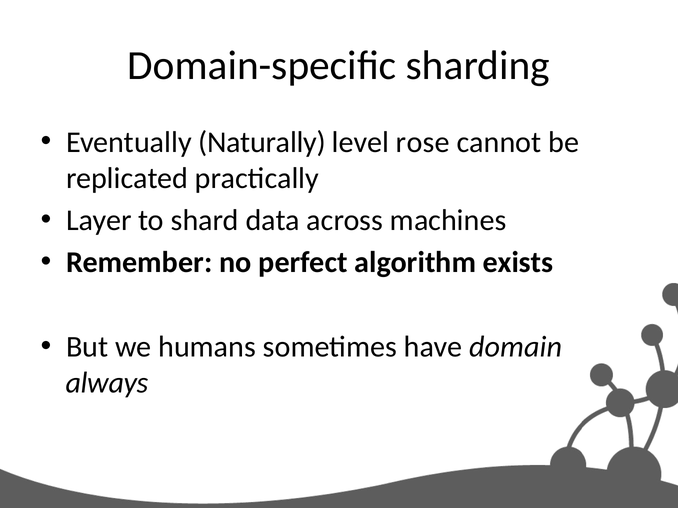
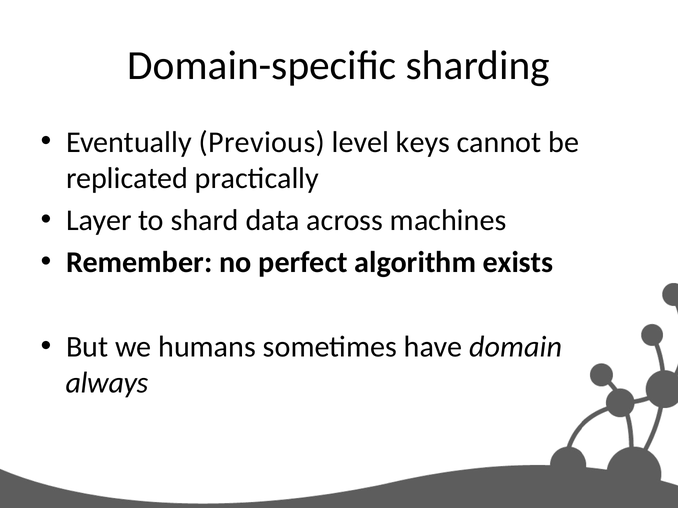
Naturally: Naturally -> Previous (262, 142)
rose: rose -> keys (423, 142)
